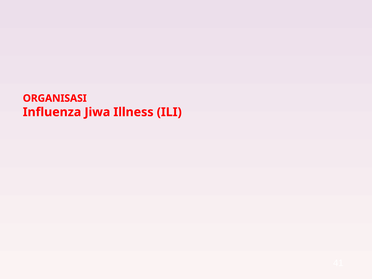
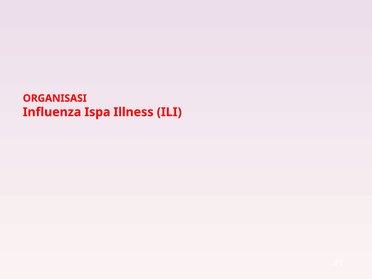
Jiwa: Jiwa -> Ispa (97, 112)
